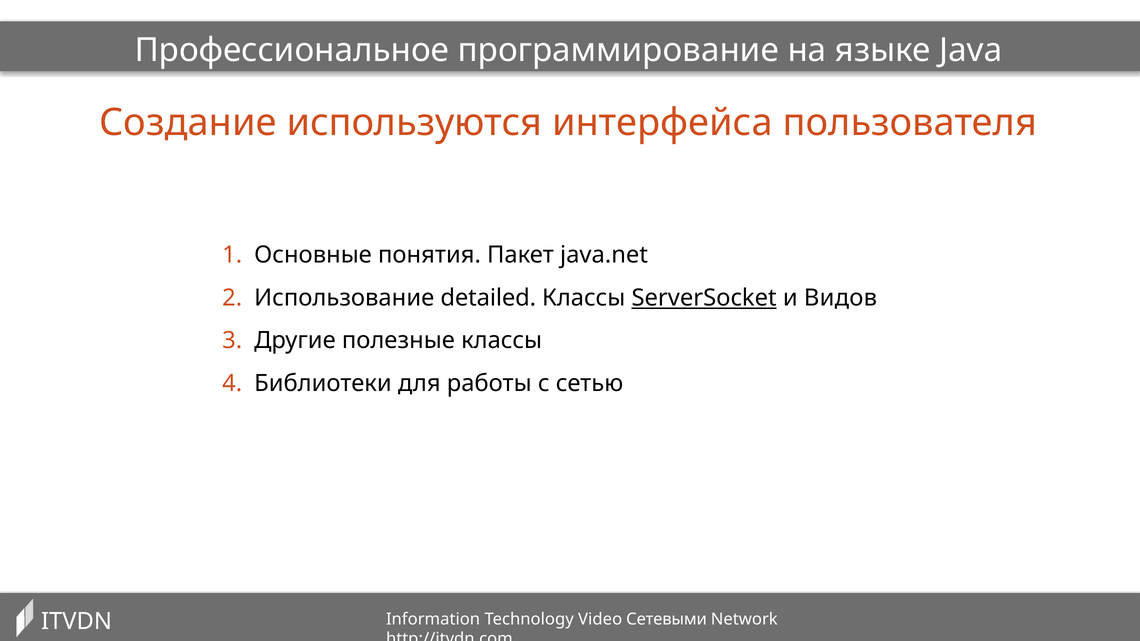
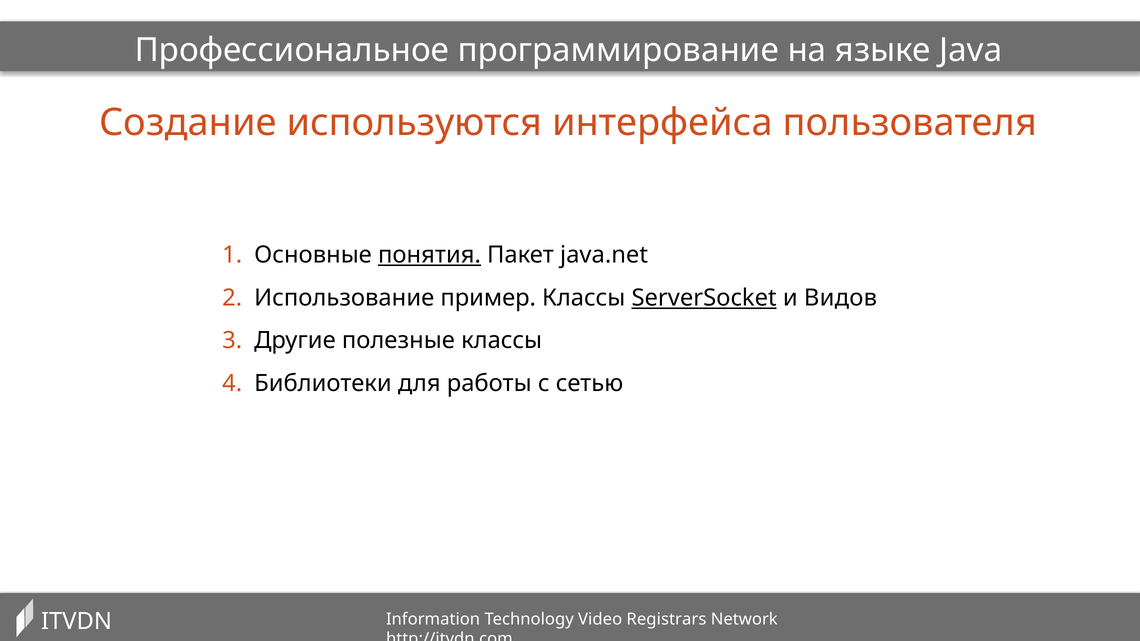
понятия underline: none -> present (429, 255)
detailed: detailed -> пример (488, 298)
Сетевыми: Сетевыми -> Registrars (666, 619)
